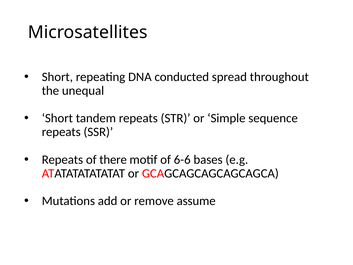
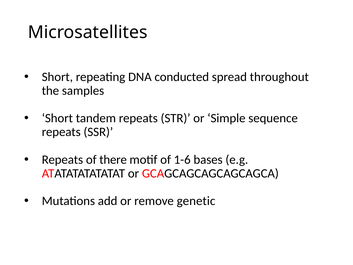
unequal: unequal -> samples (83, 91)
6-6: 6-6 -> 1-6 (182, 159)
assume: assume -> genetic (196, 201)
